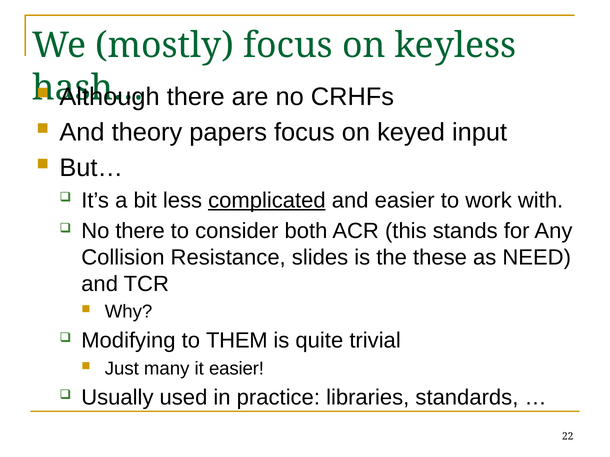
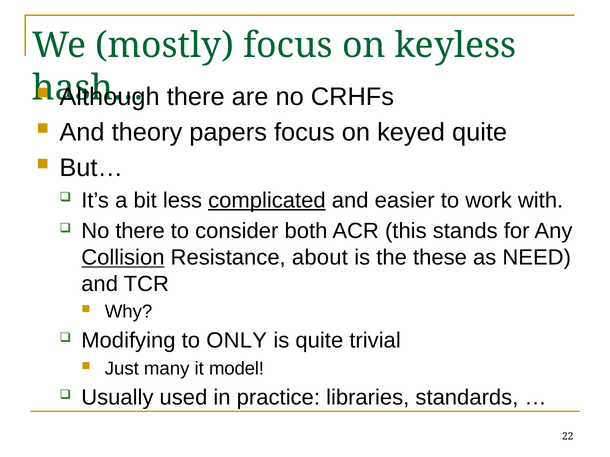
keyed input: input -> quite (480, 132)
Collision underline: none -> present (123, 258)
slides: slides -> about (320, 258)
THEM: THEM -> ONLY (237, 341)
it easier: easier -> model (236, 369)
